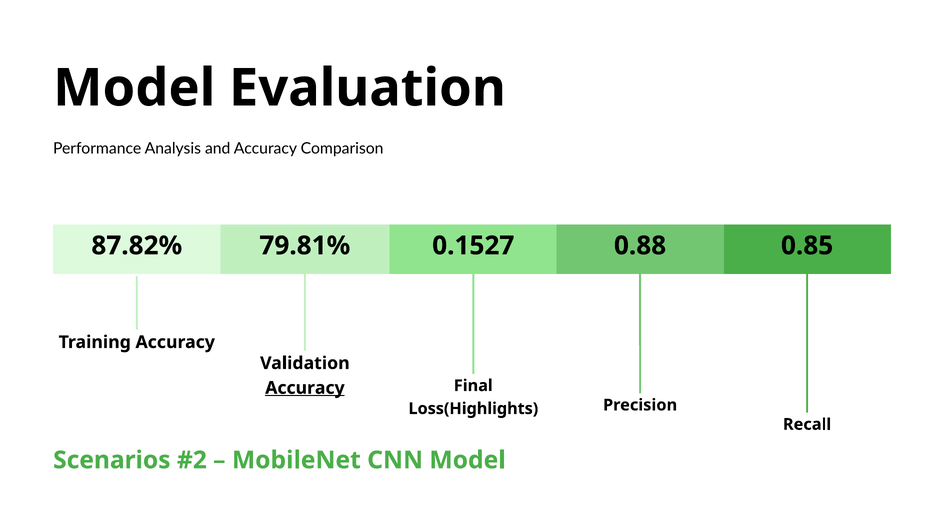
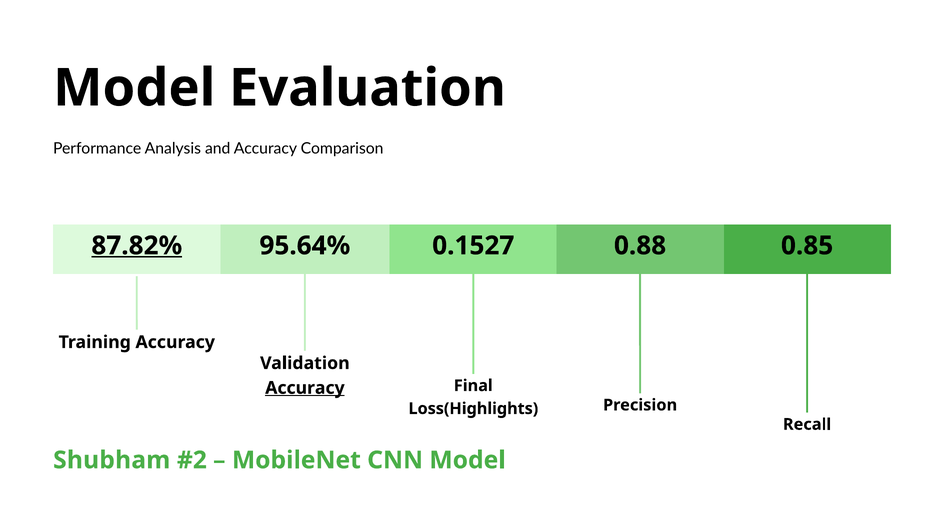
87.82% underline: none -> present (137, 246)
79.81%: 79.81% -> 95.64% (305, 246)
Scenarios: Scenarios -> Shubham (112, 460)
